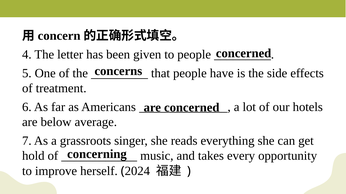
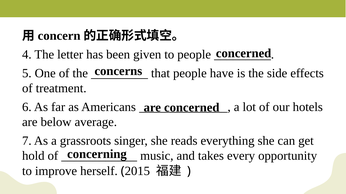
2024: 2024 -> 2015 (137, 171)
